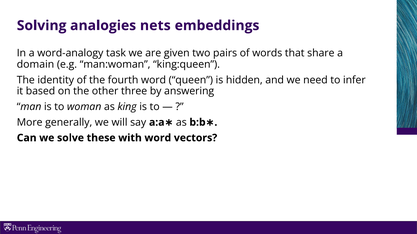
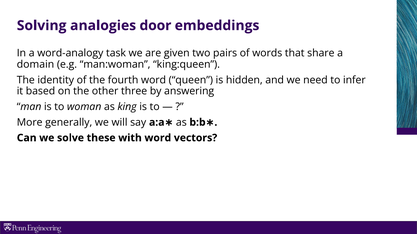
nets: nets -> door (155, 26)
